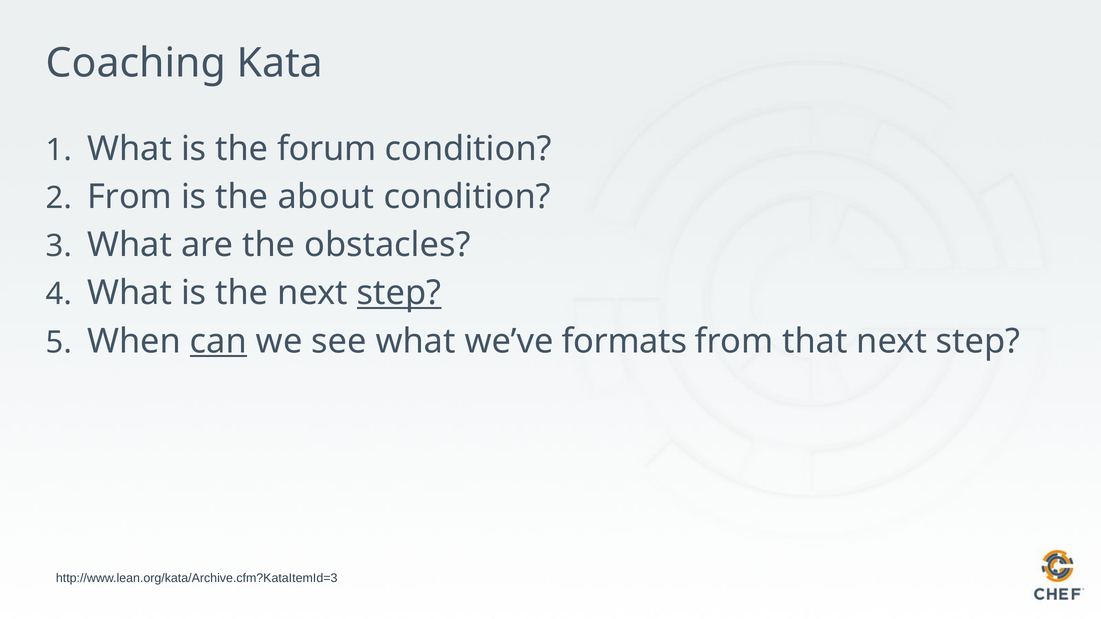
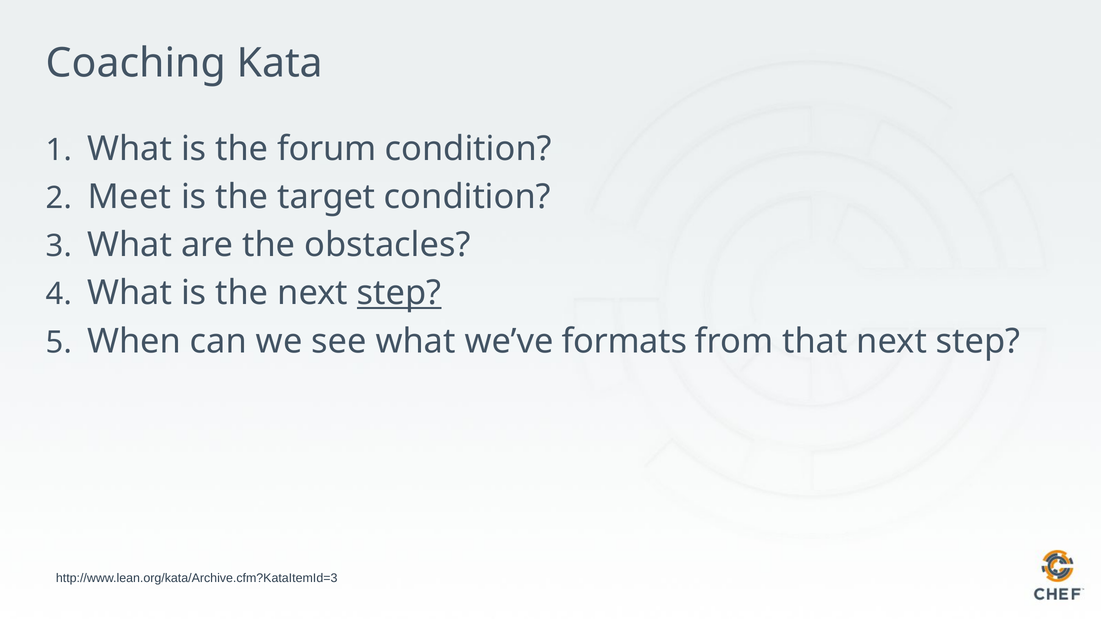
From: From -> Meet (129, 197)
about: about -> target (326, 197)
can underline: present -> none (219, 341)
